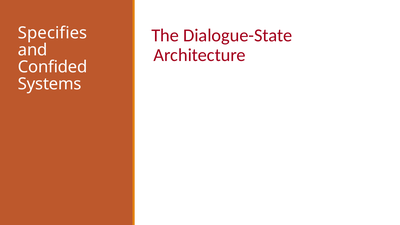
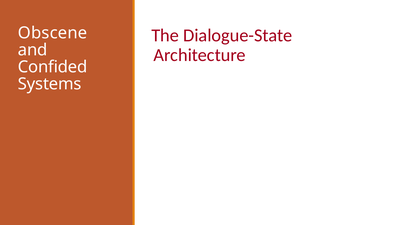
Specifies: Specifies -> Obscene (53, 33)
